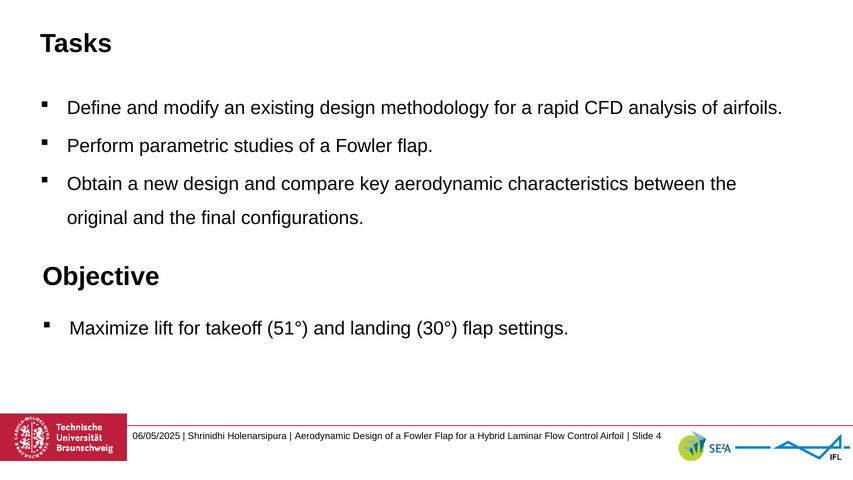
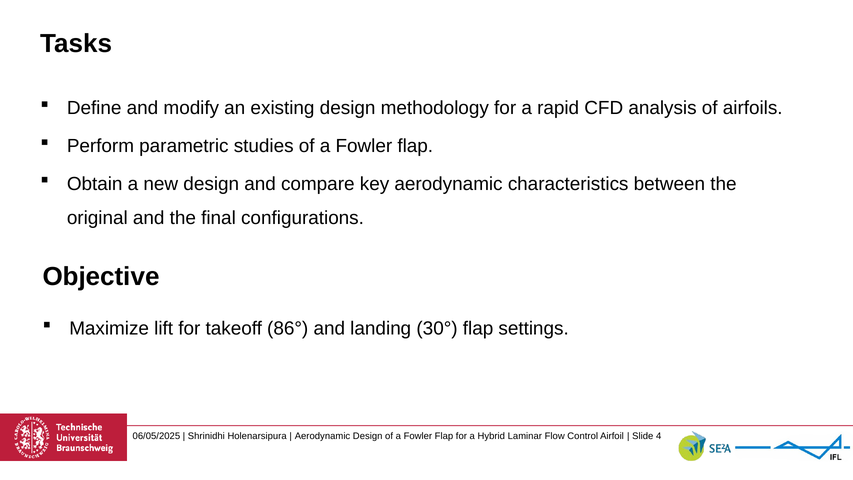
51°: 51° -> 86° (288, 328)
